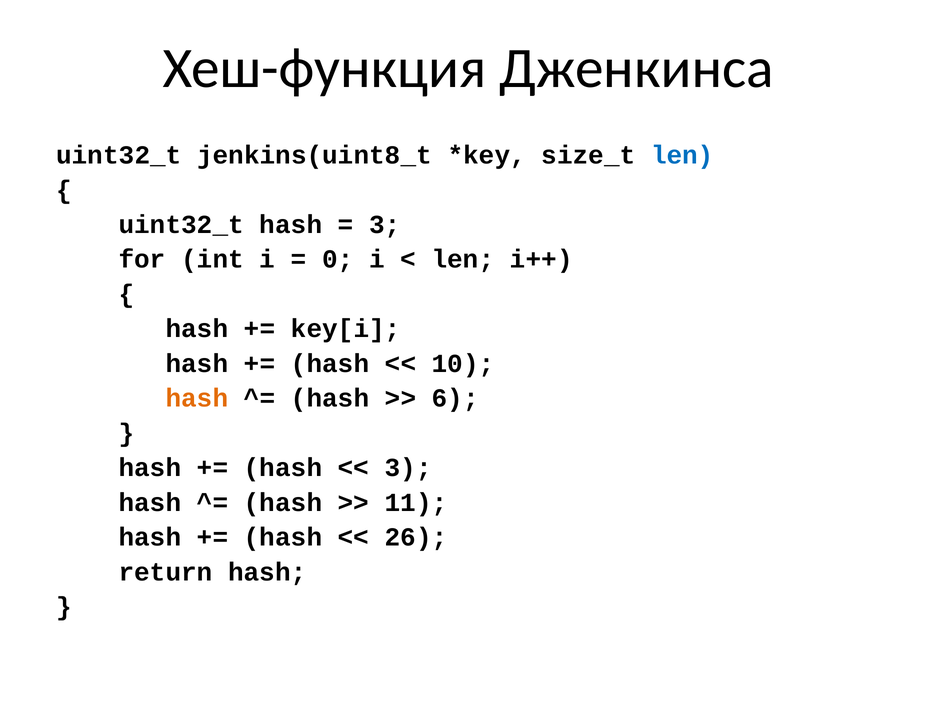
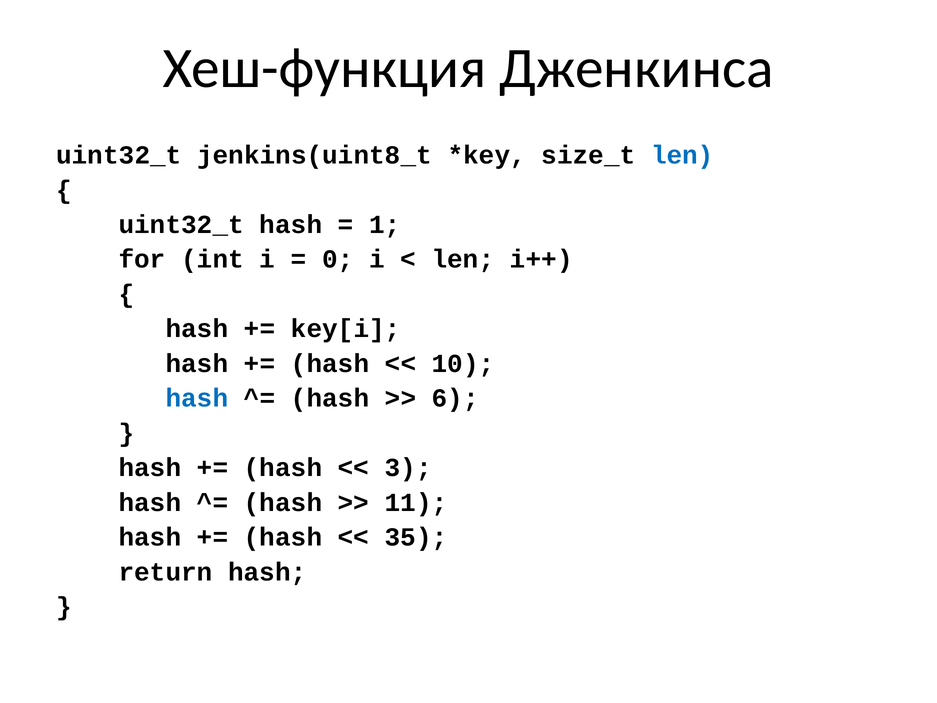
3: 3 -> 1 (385, 225)
hash colour: orange -> blue (197, 398)
26: 26 -> 35 (416, 537)
